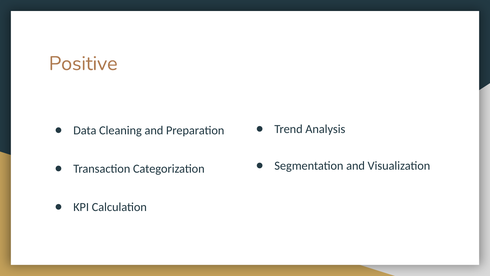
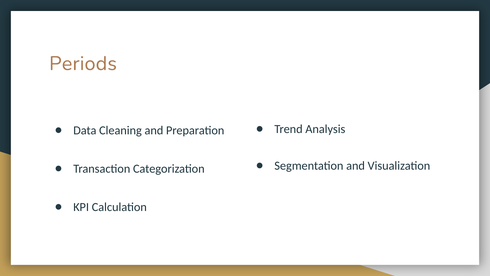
Positive: Positive -> Periods (83, 63)
